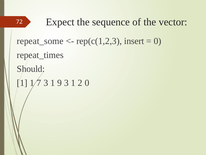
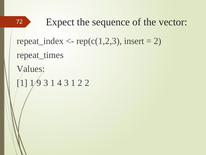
repeat_some: repeat_some -> repeat_index (40, 41)
0: 0 -> 2 (158, 41)
Should: Should -> Values (31, 69)
7: 7 -> 9 (39, 83)
9: 9 -> 4 (60, 83)
2 0: 0 -> 2 (87, 83)
